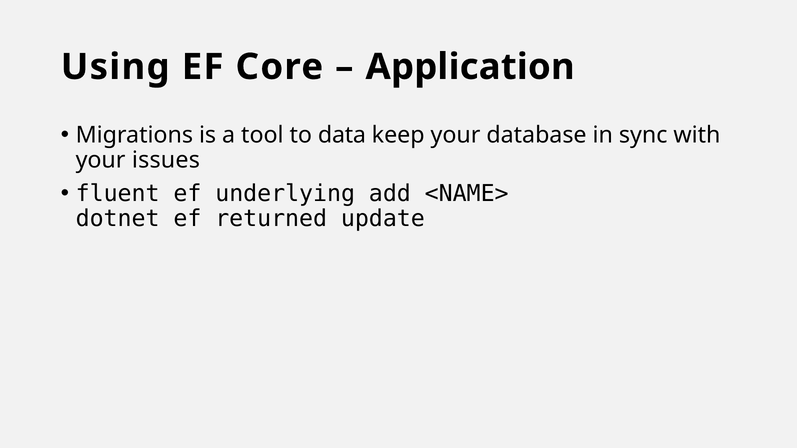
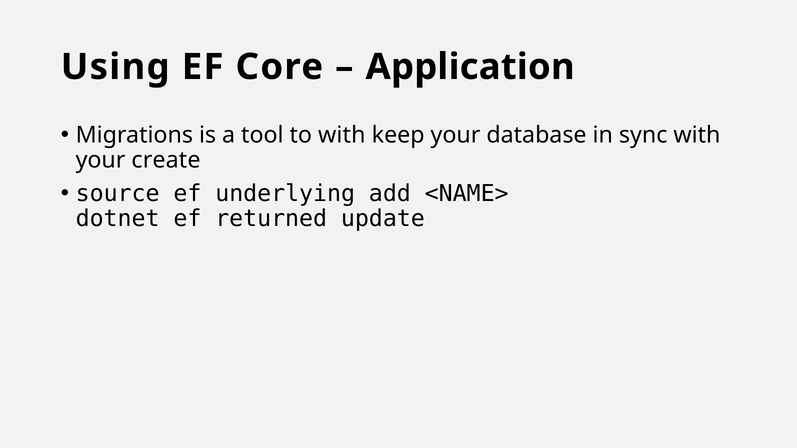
to data: data -> with (342, 135)
issues: issues -> create (166, 160)
fluent: fluent -> source (118, 193)
